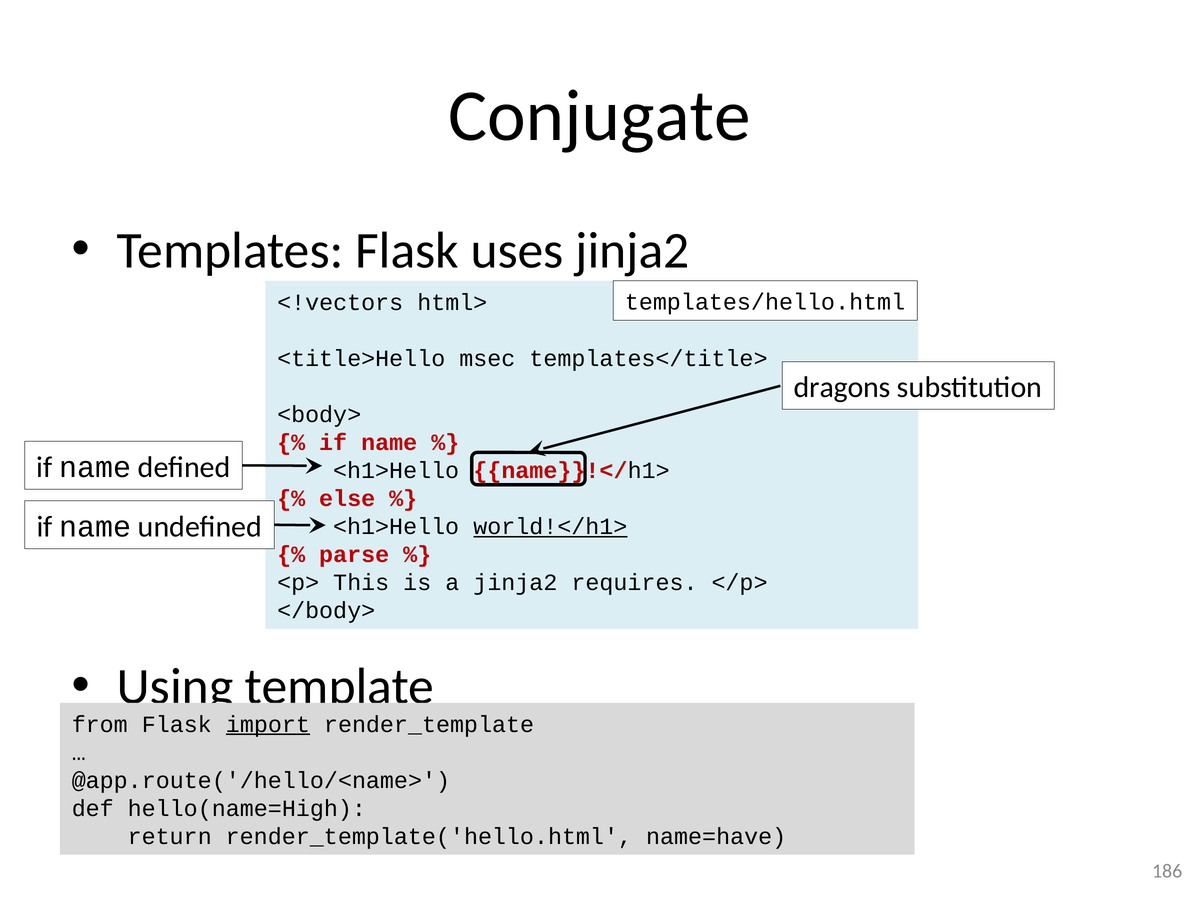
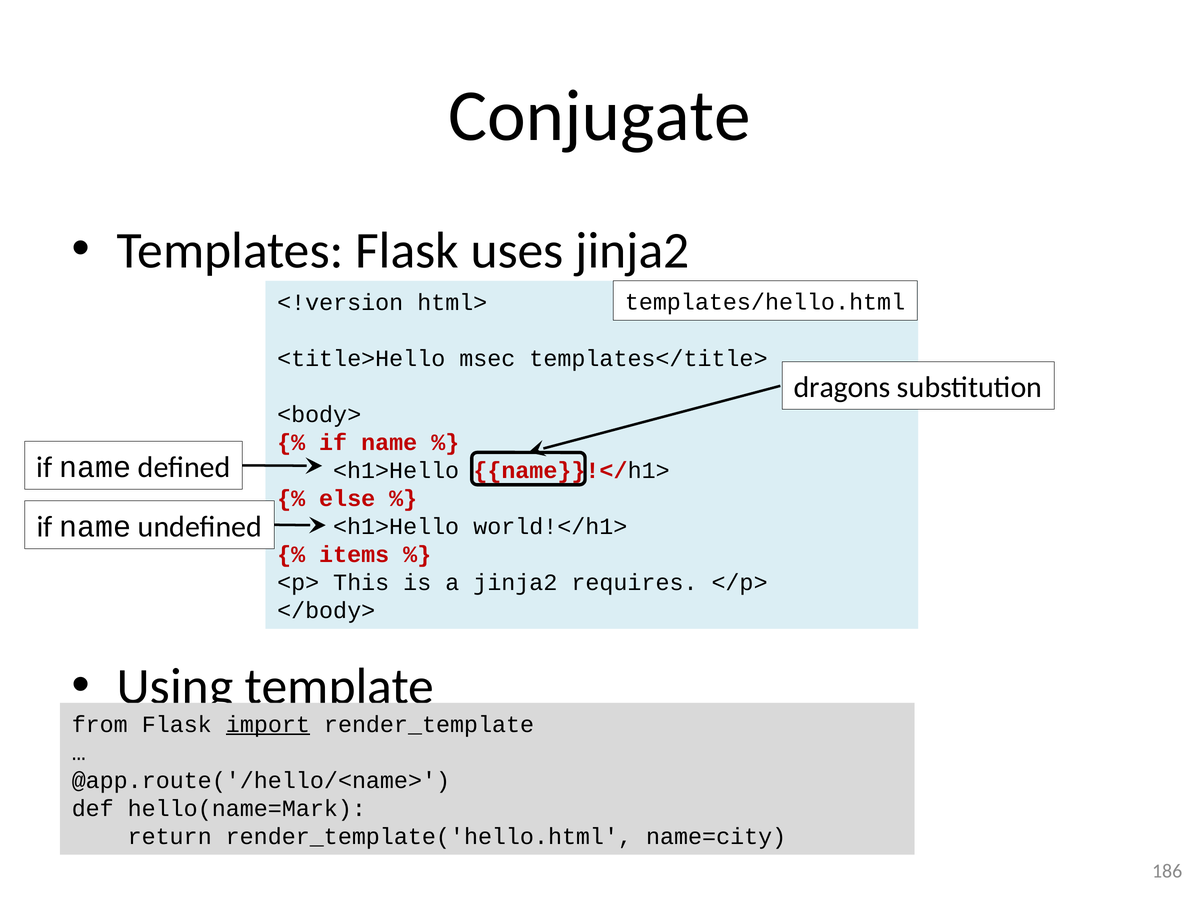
<!vectors: <!vectors -> <!version (340, 302)
world!</h1> underline: present -> none (550, 526)
parse: parse -> items (354, 554)
hello(name=High: hello(name=High -> hello(name=Mark (247, 808)
name=have: name=have -> name=city (716, 836)
